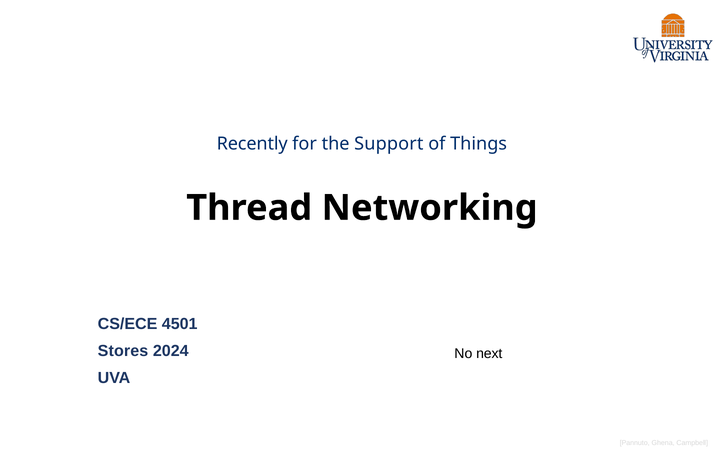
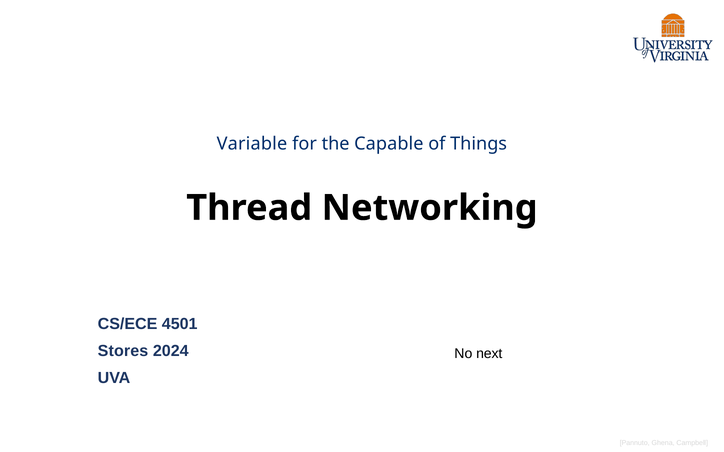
Recently: Recently -> Variable (252, 144)
Support: Support -> Capable (389, 144)
